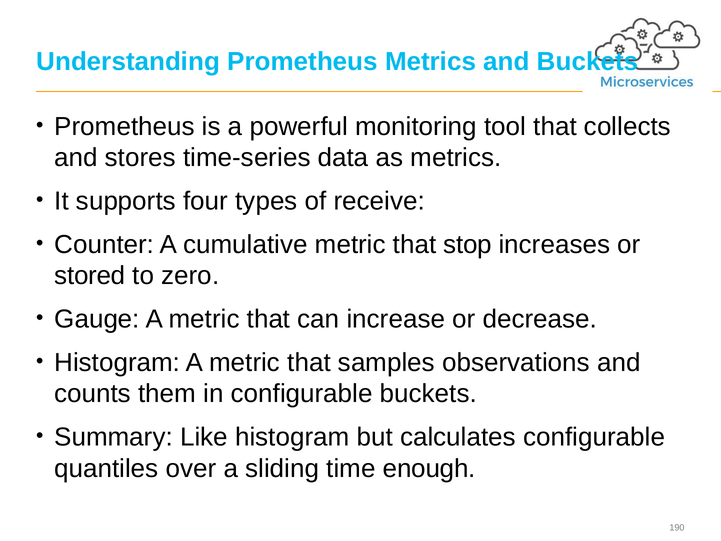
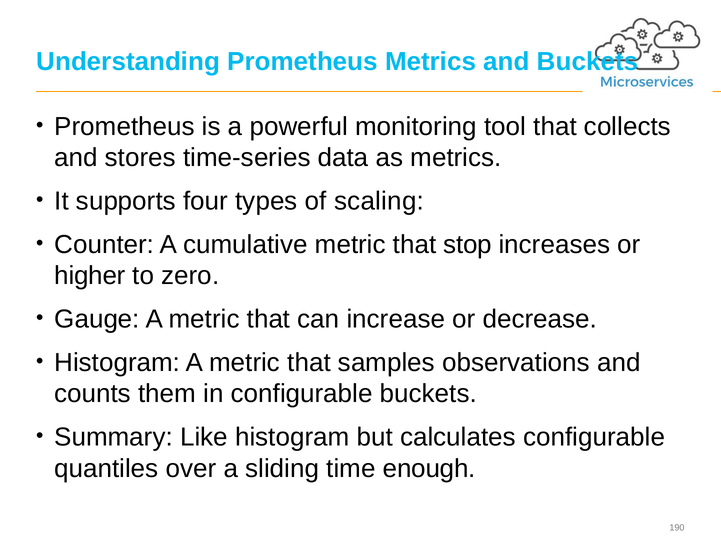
receive: receive -> scaling (379, 201)
stored: stored -> higher (90, 276)
